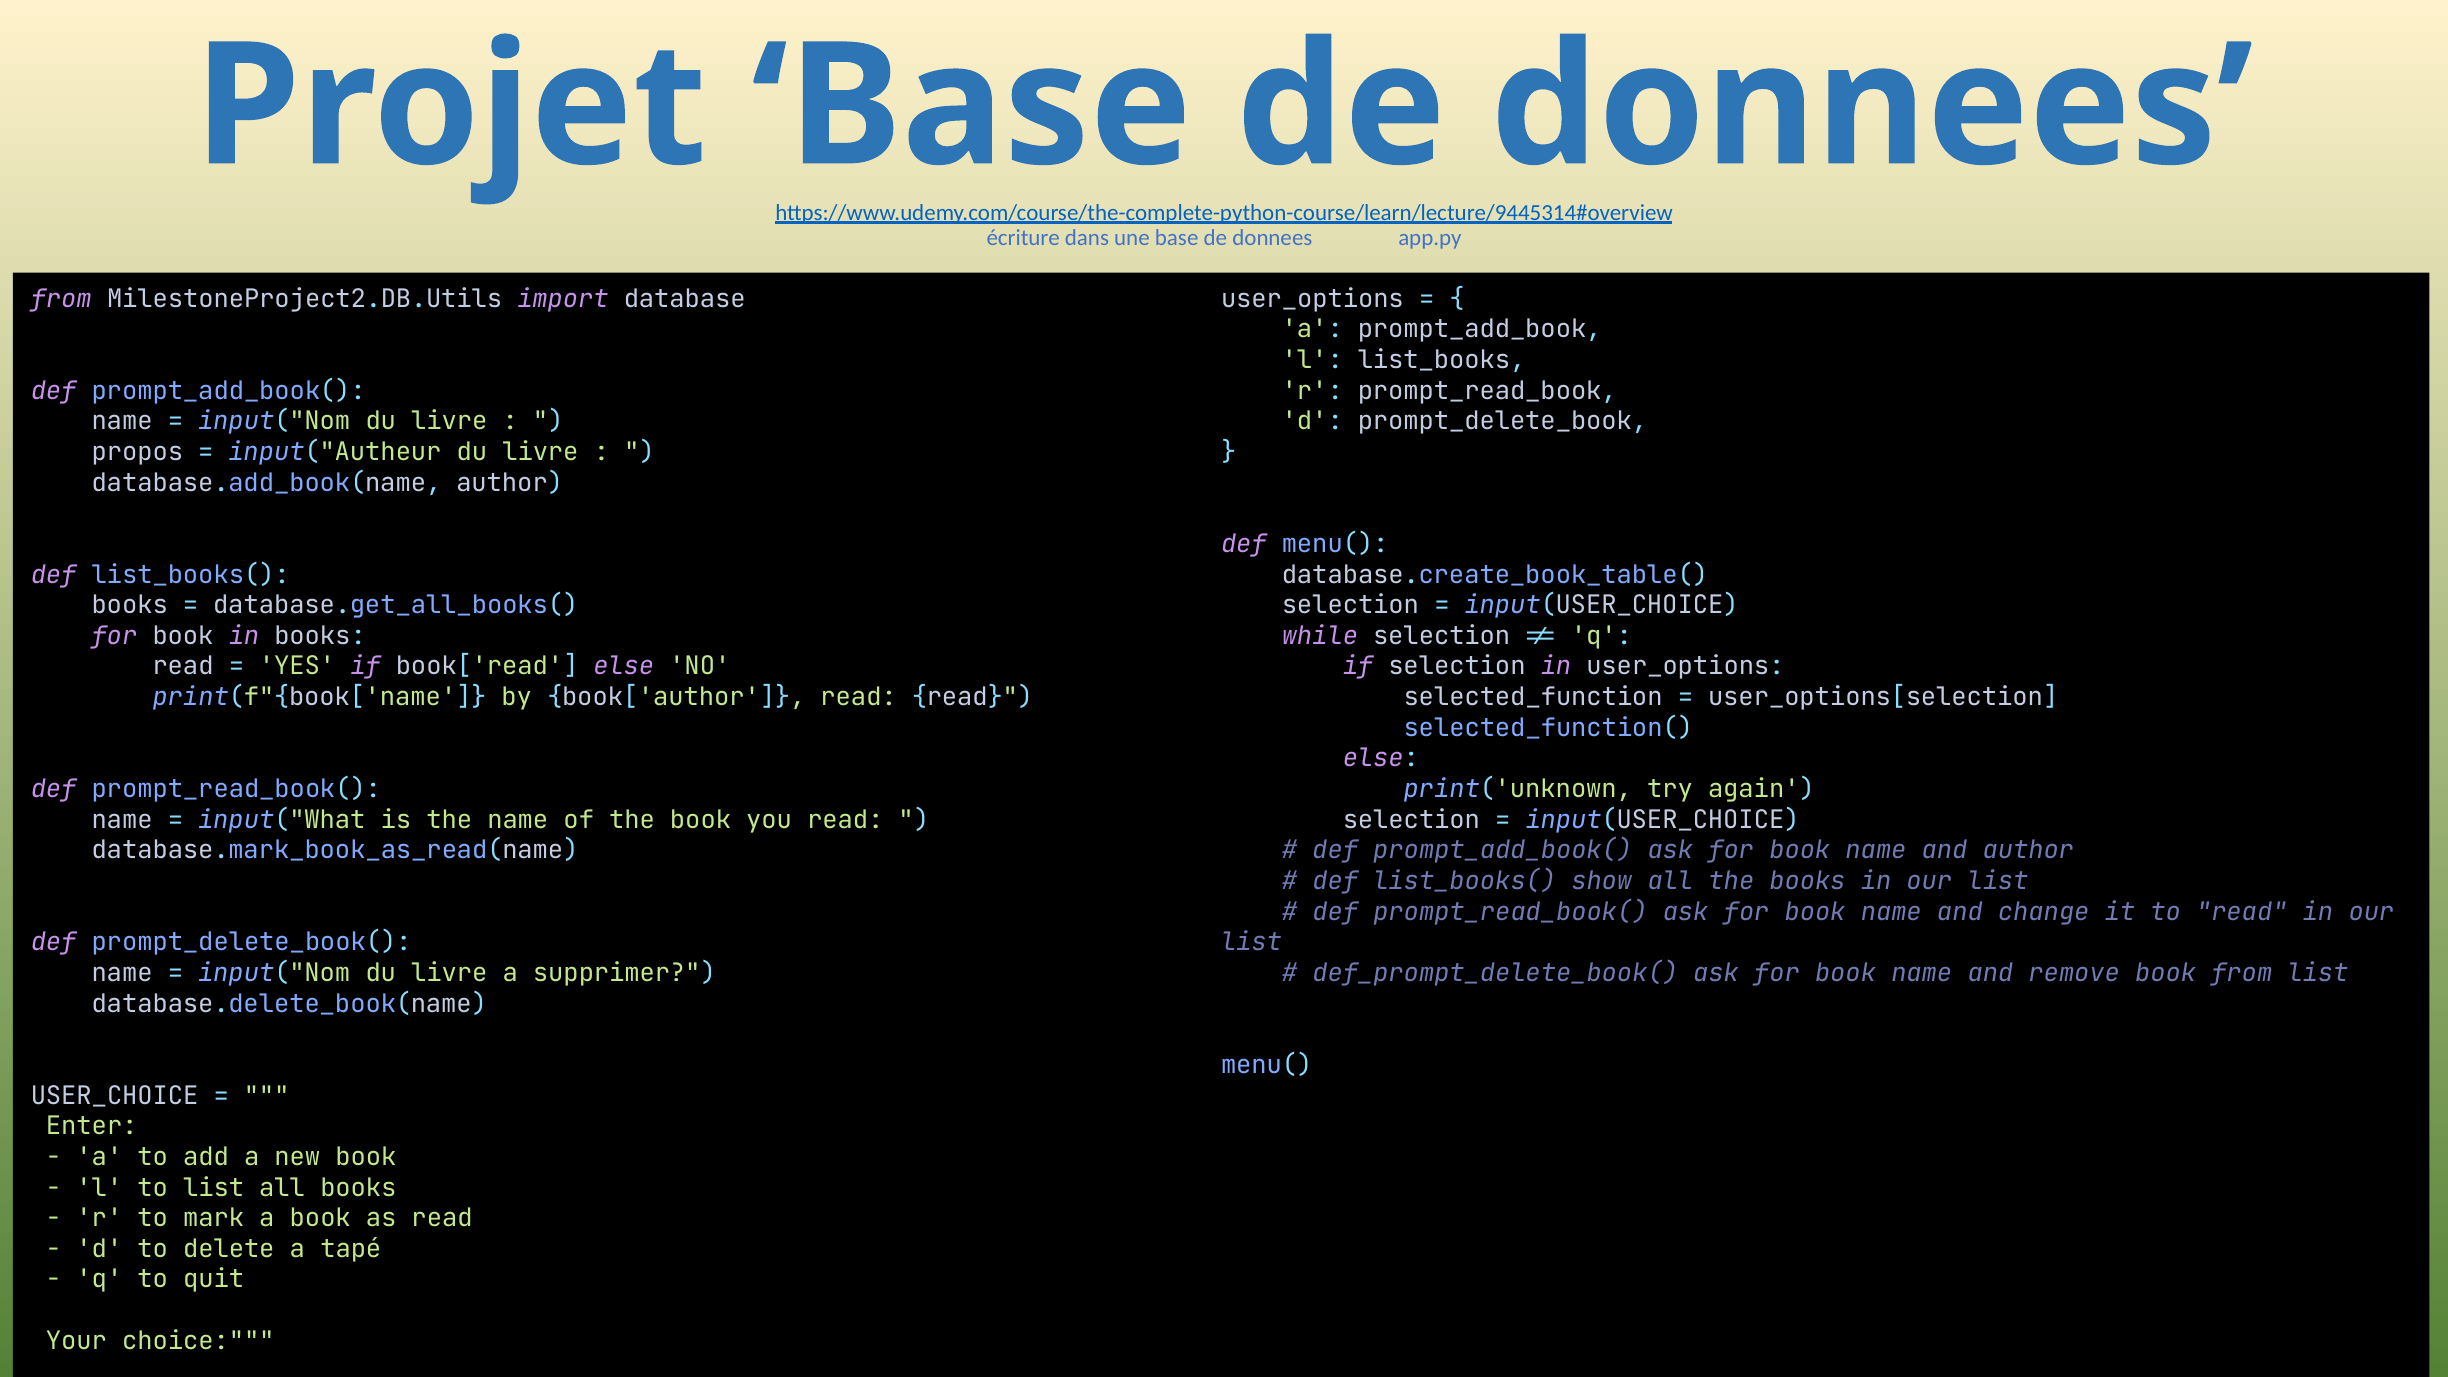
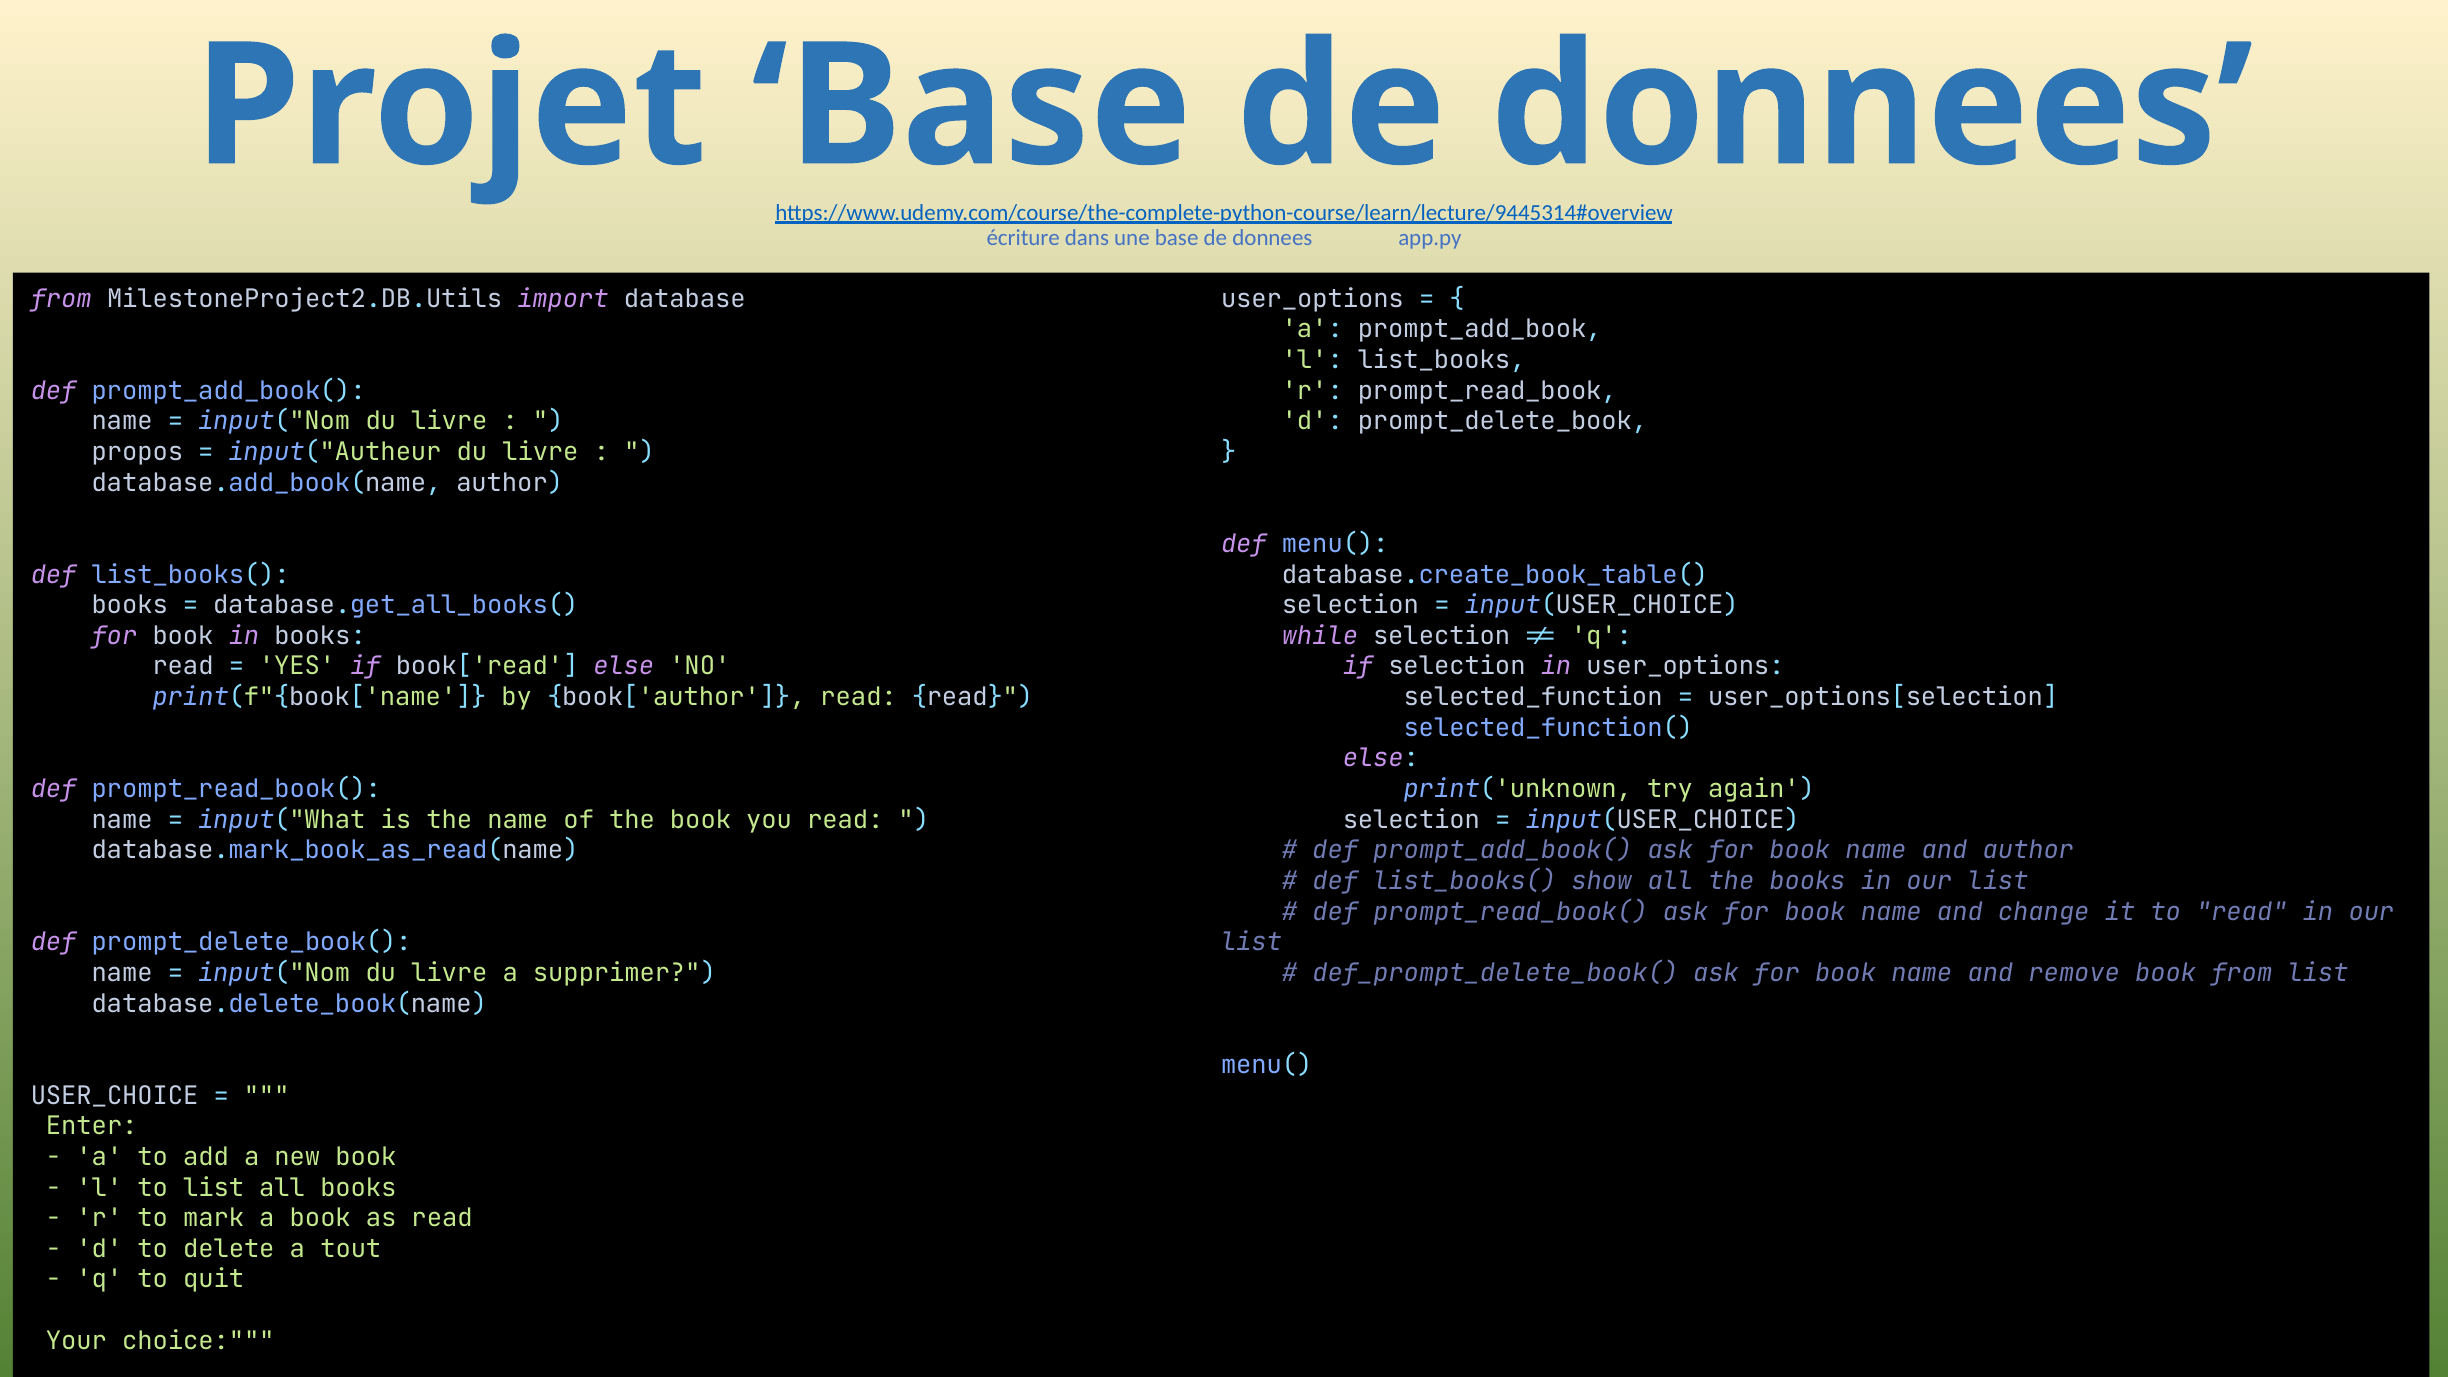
tapé: tapé -> tout (351, 1249)
